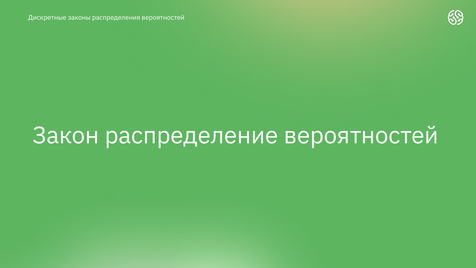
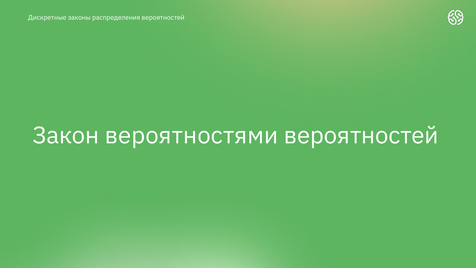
распределение: распределение -> вероятностями (191, 136)
